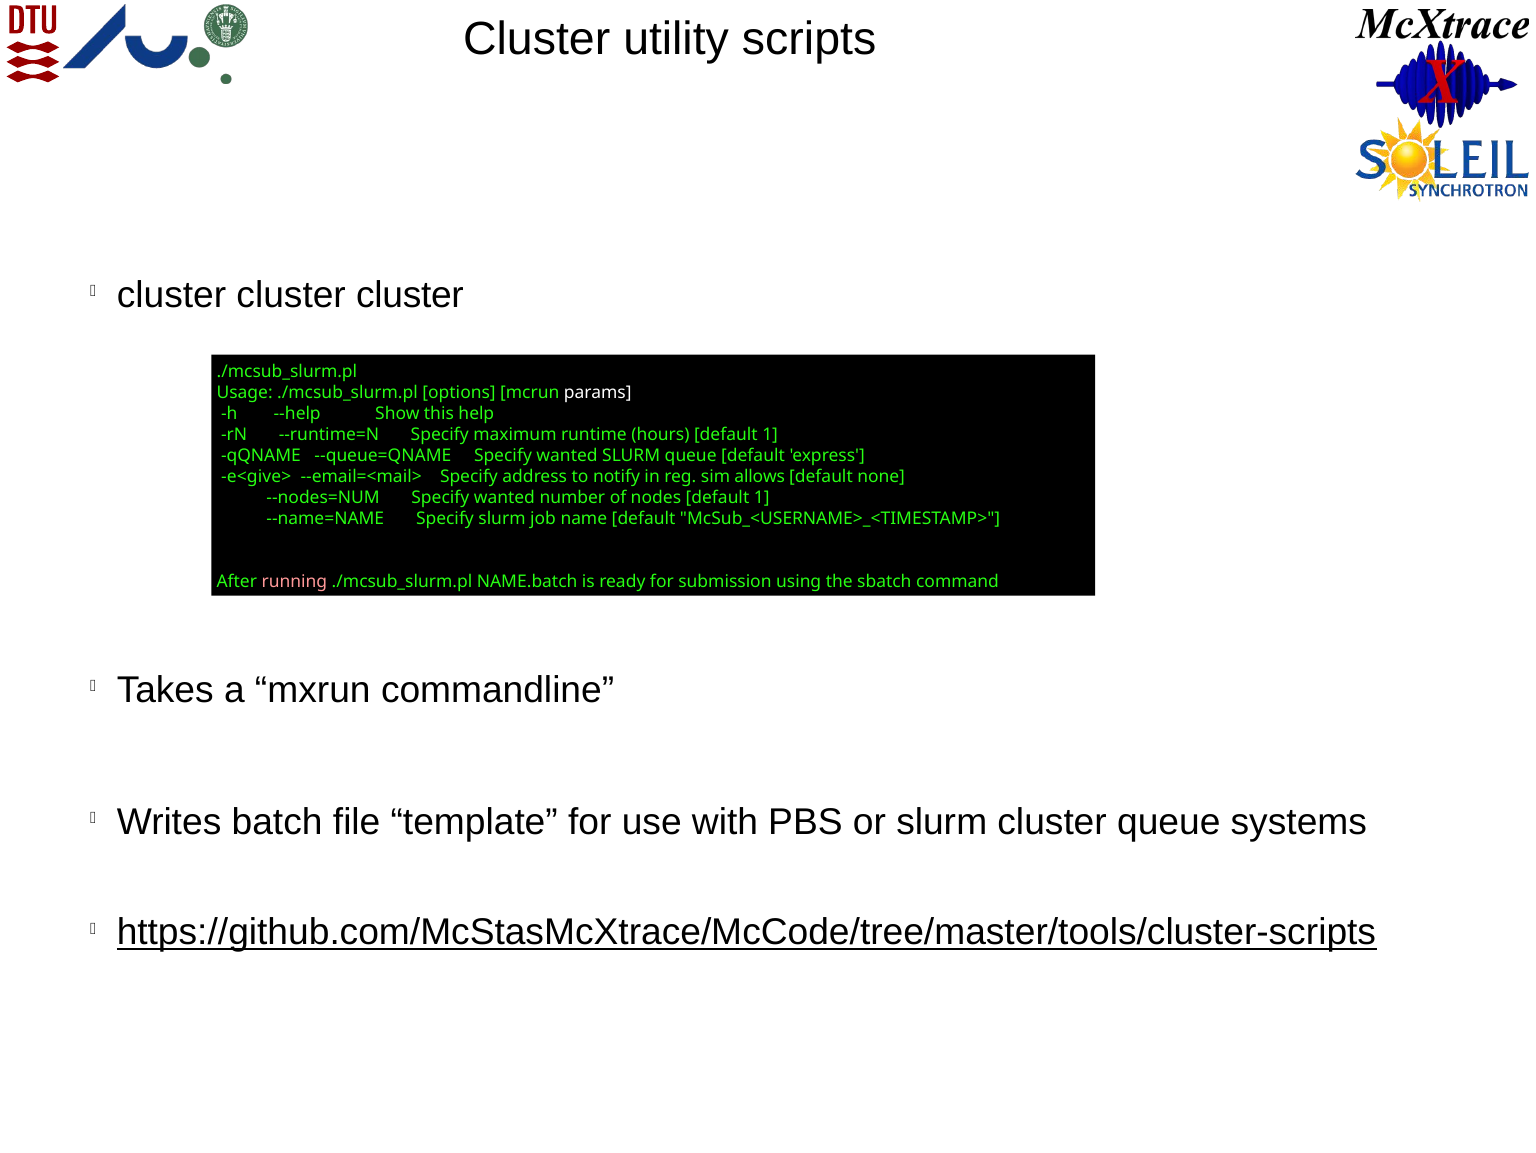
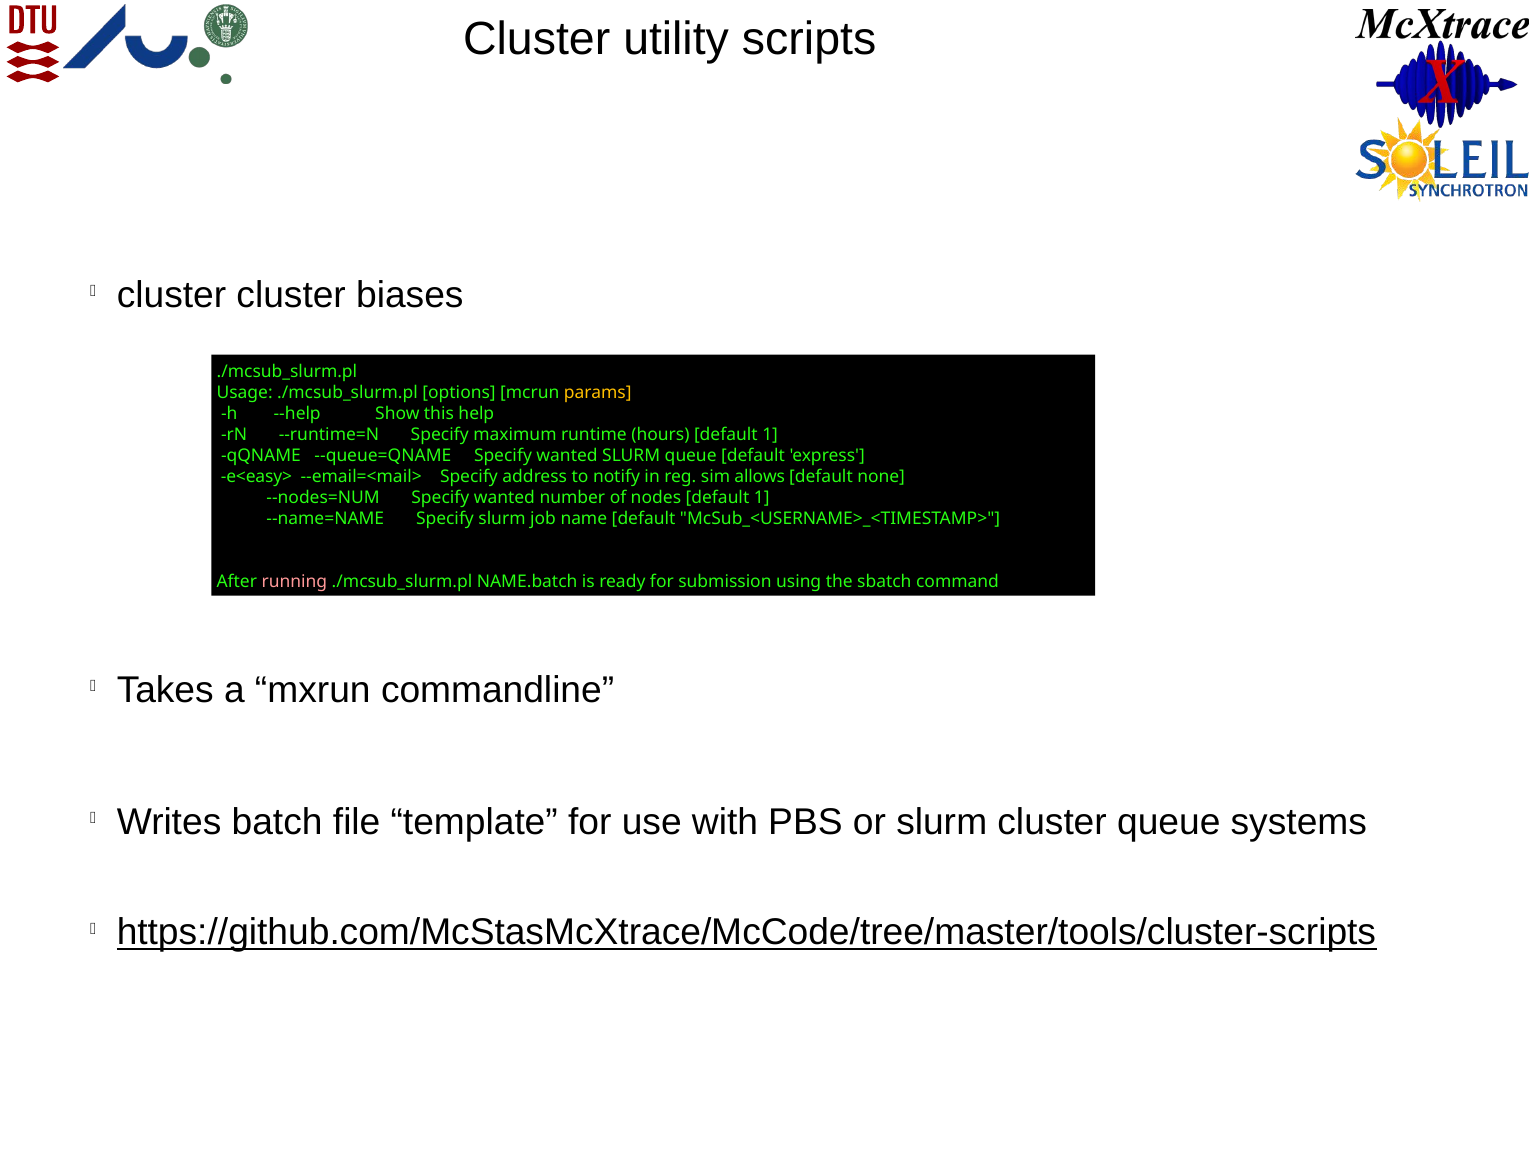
cluster: cluster -> biases (410, 295)
params colour: white -> yellow (598, 392)
e<give>: e<give> -> e<easy> (256, 476)
